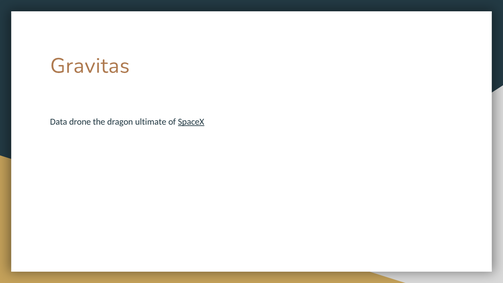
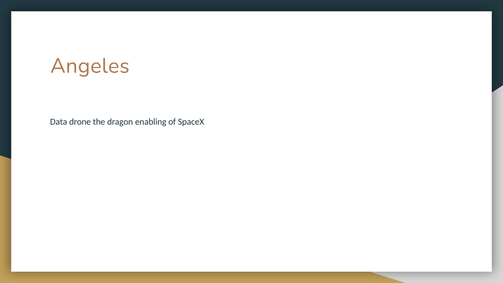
Gravitas: Gravitas -> Angeles (90, 66)
ultimate: ultimate -> enabling (151, 122)
SpaceX underline: present -> none (191, 122)
